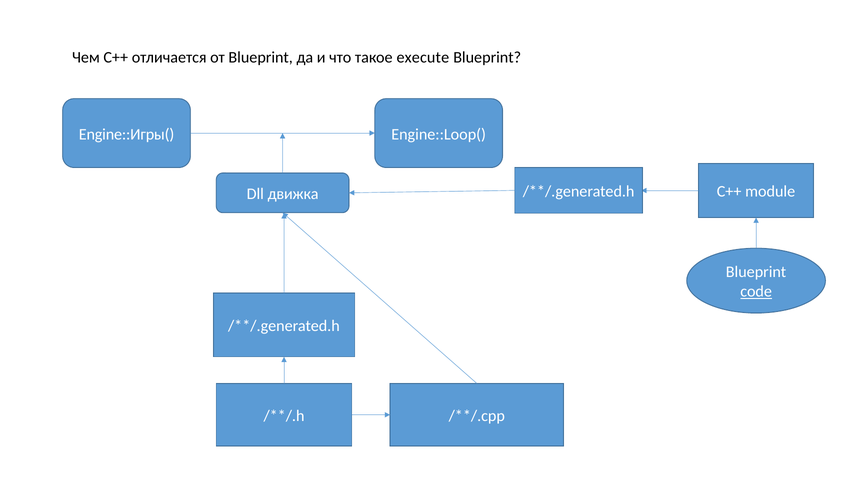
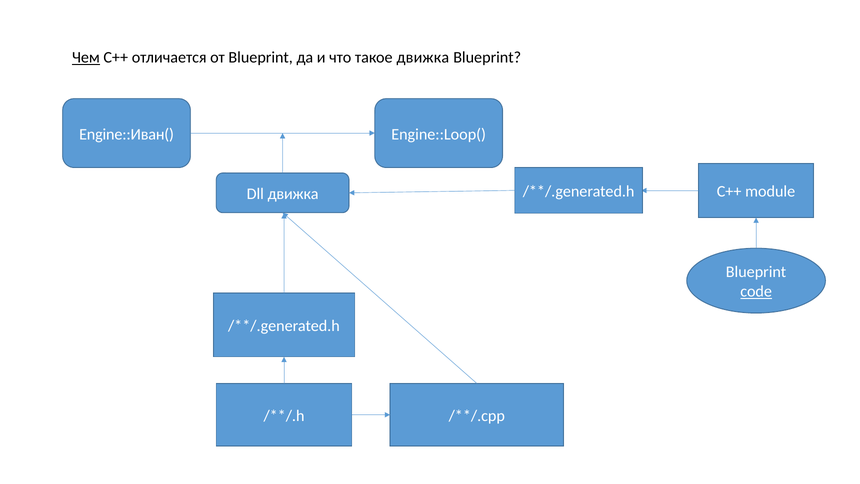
Чем underline: none -> present (86, 57)
такое execute: execute -> движка (423, 57)
Engine::Игры(: Engine::Игры( -> Engine::Иван( (127, 134)
